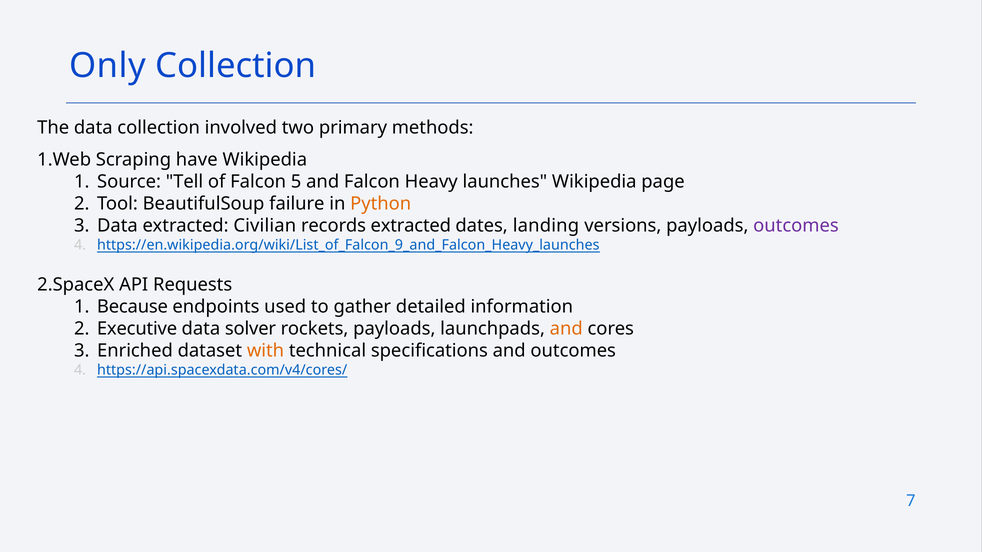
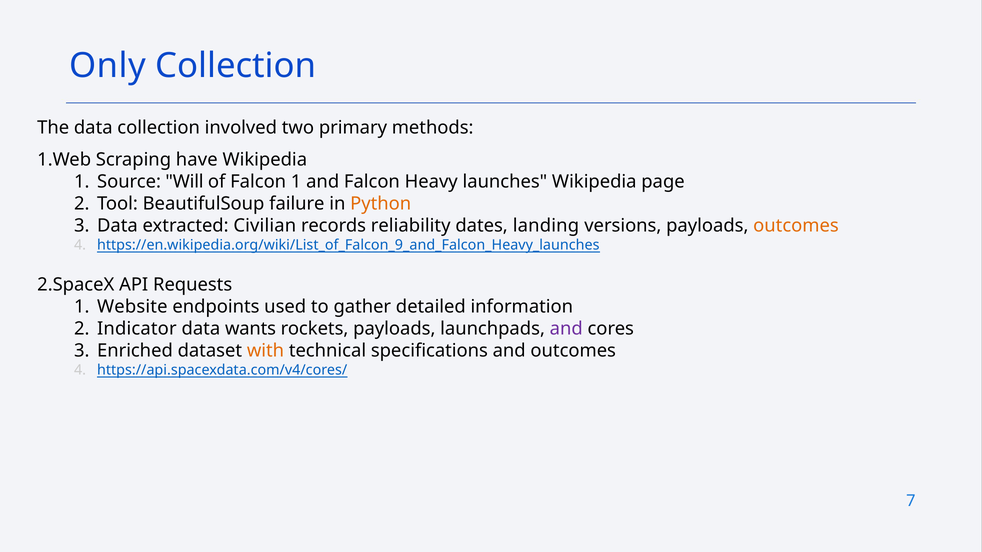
Tell: Tell -> Will (185, 182)
Falcon 5: 5 -> 1 (296, 182)
records extracted: extracted -> reliability (411, 226)
outcomes colour: purple -> orange (796, 226)
Because: Because -> Website (132, 307)
Executive: Executive -> Indicator (137, 329)
solver: solver -> wants (251, 329)
and colour: orange -> purple (566, 329)
